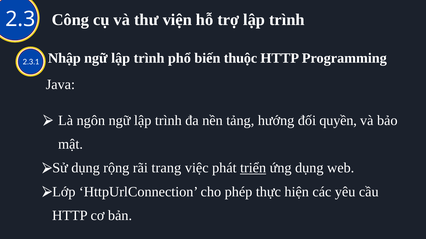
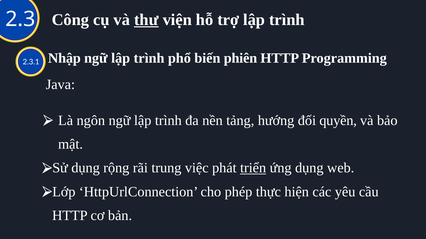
thư underline: none -> present (146, 20)
thuộc: thuộc -> phiên (240, 58)
trang: trang -> trung (166, 168)
